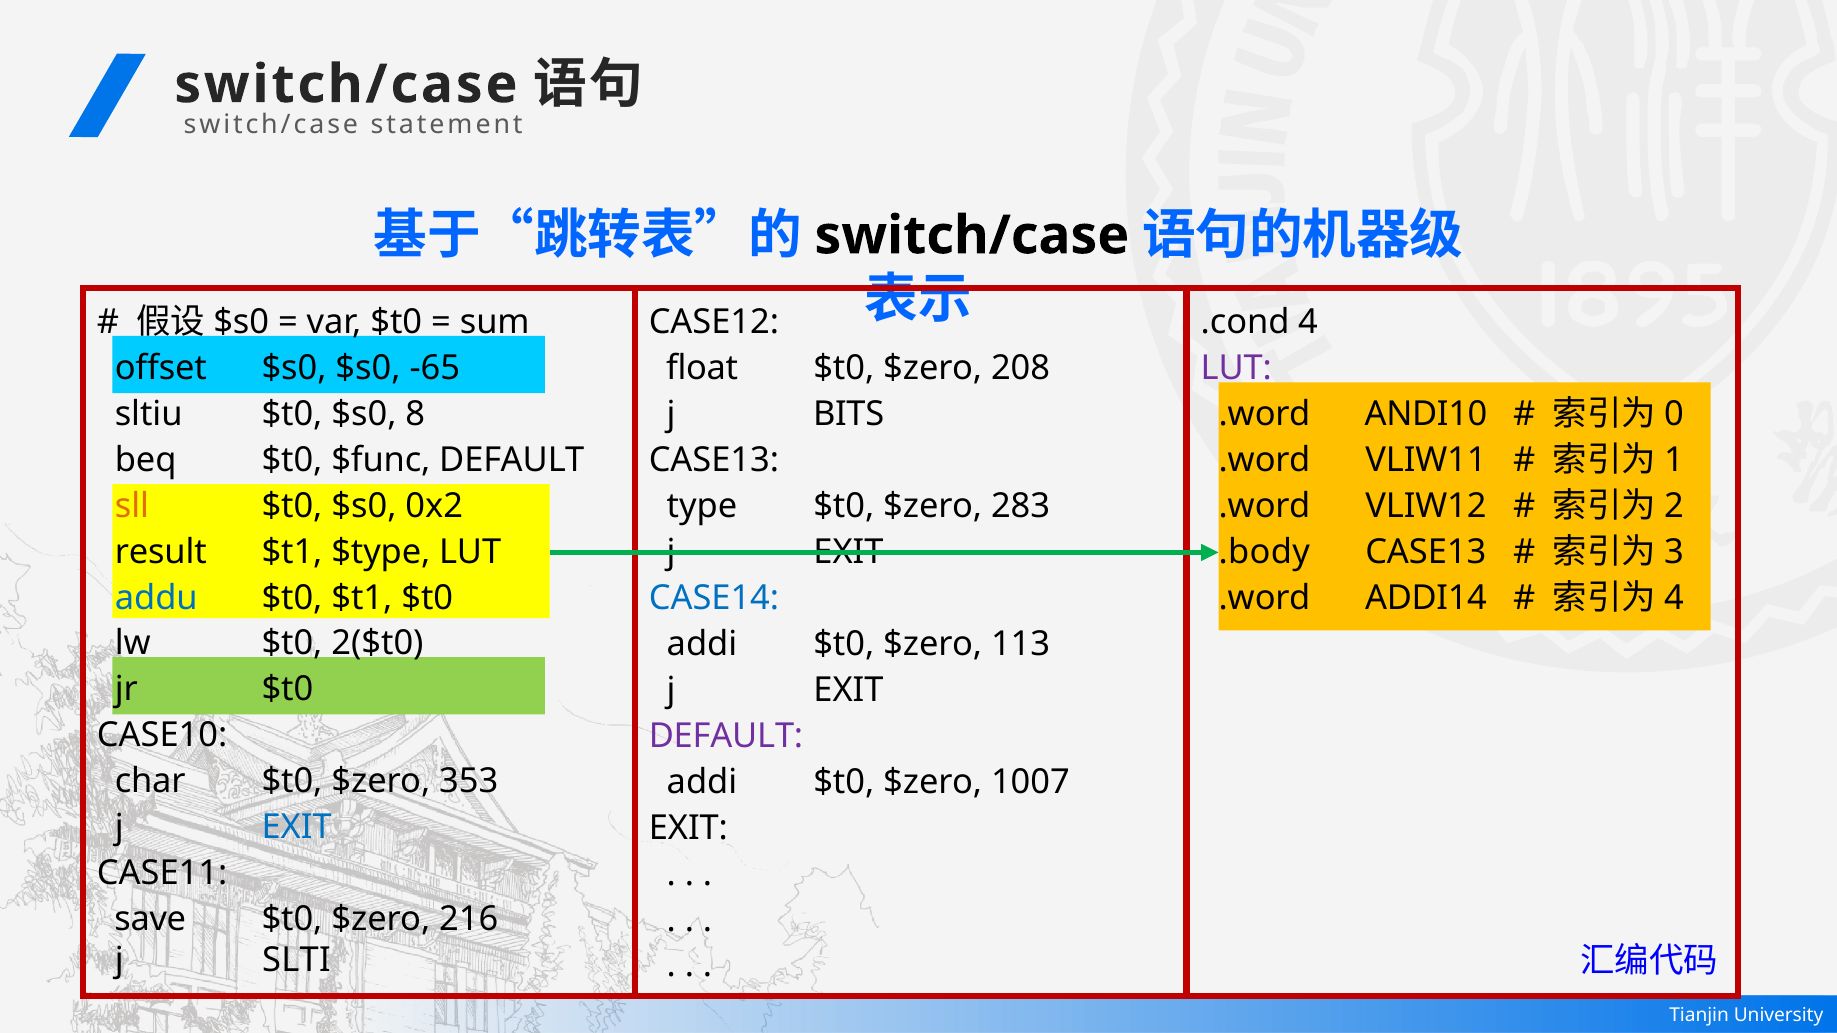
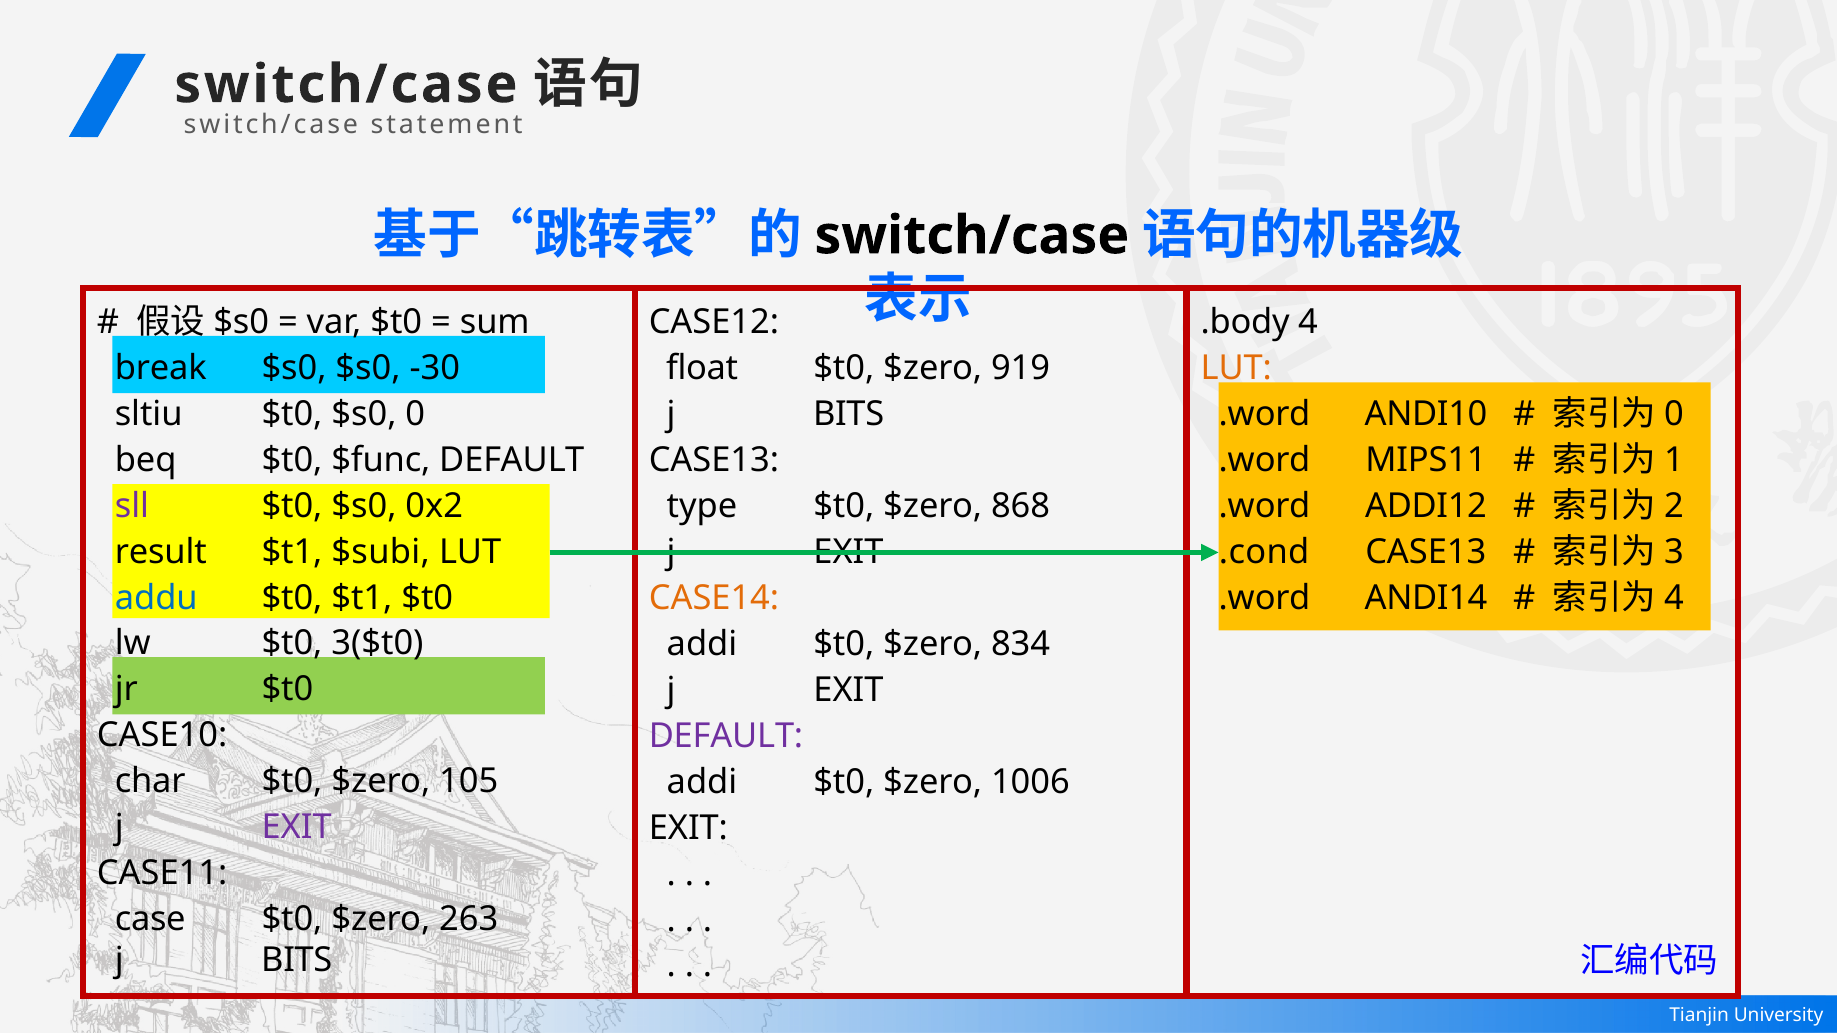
.cond: .cond -> .body (1245, 322)
offset: offset -> break (161, 368)
-65: -65 -> -30 (435, 368)
LUT colour: purple -> orange (1236, 368)
208: 208 -> 919 (1021, 369)
8: 8 -> 0 (415, 414)
VLIW11: VLIW11 -> MIPS11 (1426, 460)
sll colour: orange -> purple (132, 506)
VLIW12: VLIW12 -> ADDI12 (1426, 506)
283: 283 -> 868 (1021, 506)
$type: $type -> $subi (381, 552)
.body: .body -> .cond (1264, 552)
ADDI14: ADDI14 -> ANDI14 (1426, 598)
CASE14 colour: blue -> orange (714, 598)
2($t0: 2($t0 -> 3($t0 (377, 644)
113: 113 -> 834 (1021, 644)
353: 353 -> 105 (469, 782)
1007: 1007 -> 1006 (1030, 782)
EXIT colour: blue -> purple (297, 828)
save: save -> case (150, 919)
216: 216 -> 263 (469, 919)
SLTI: SLTI -> BITS (297, 961)
